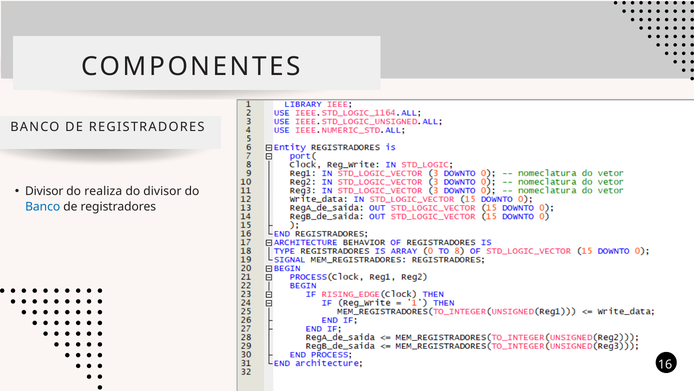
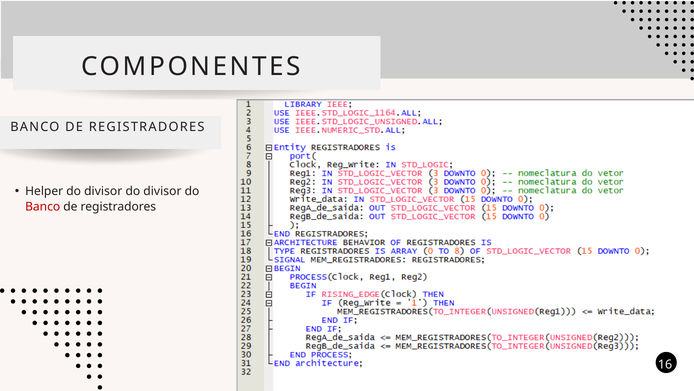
Divisor: Divisor -> Helper (44, 191)
realiza: realiza -> divisor (103, 191)
Banco colour: blue -> red (43, 207)
